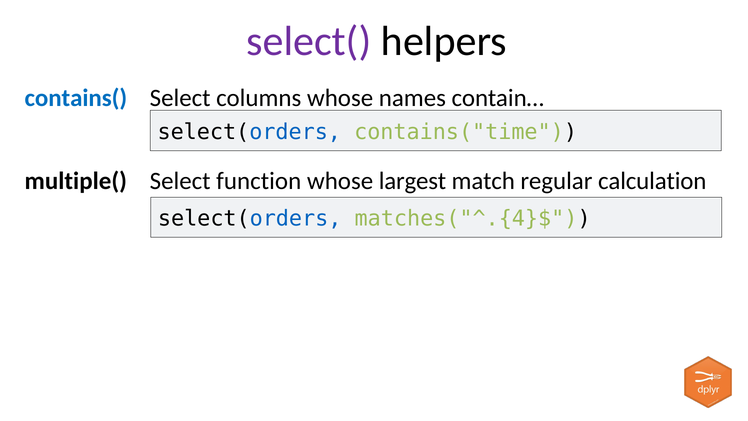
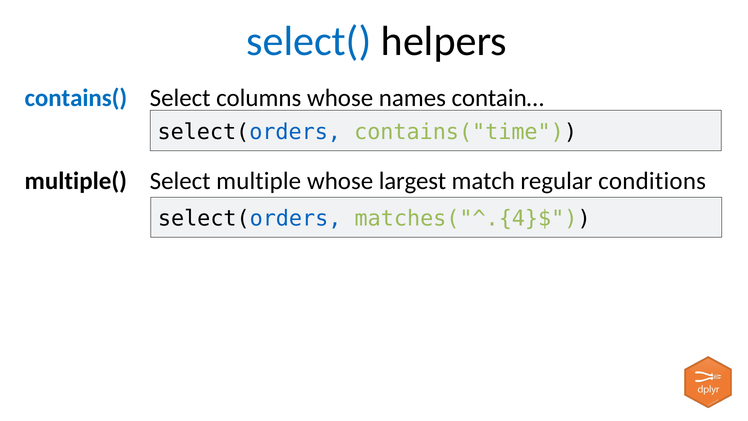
select( colour: purple -> blue (309, 41)
function: function -> multiple (259, 181)
calculation: calculation -> conditions (652, 181)
